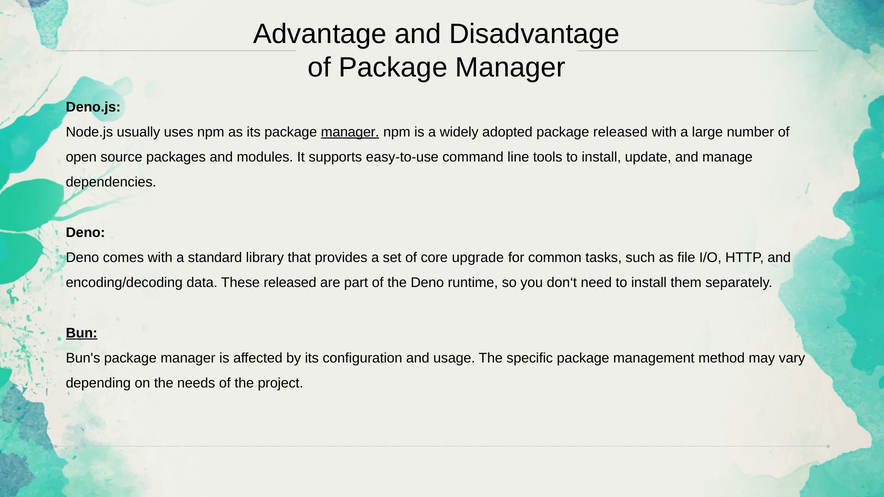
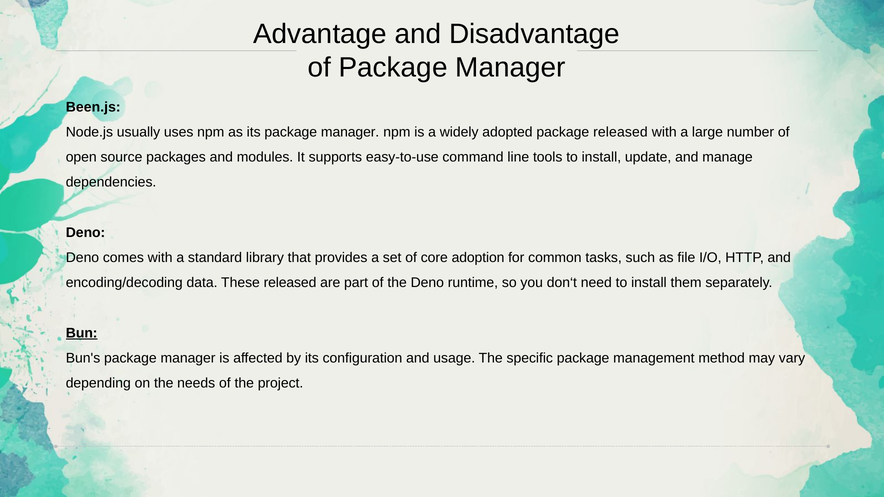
Deno.js: Deno.js -> Been.js (93, 107)
manager underline: present -> none (350, 132)
upgrade: upgrade -> adoption (478, 258)
